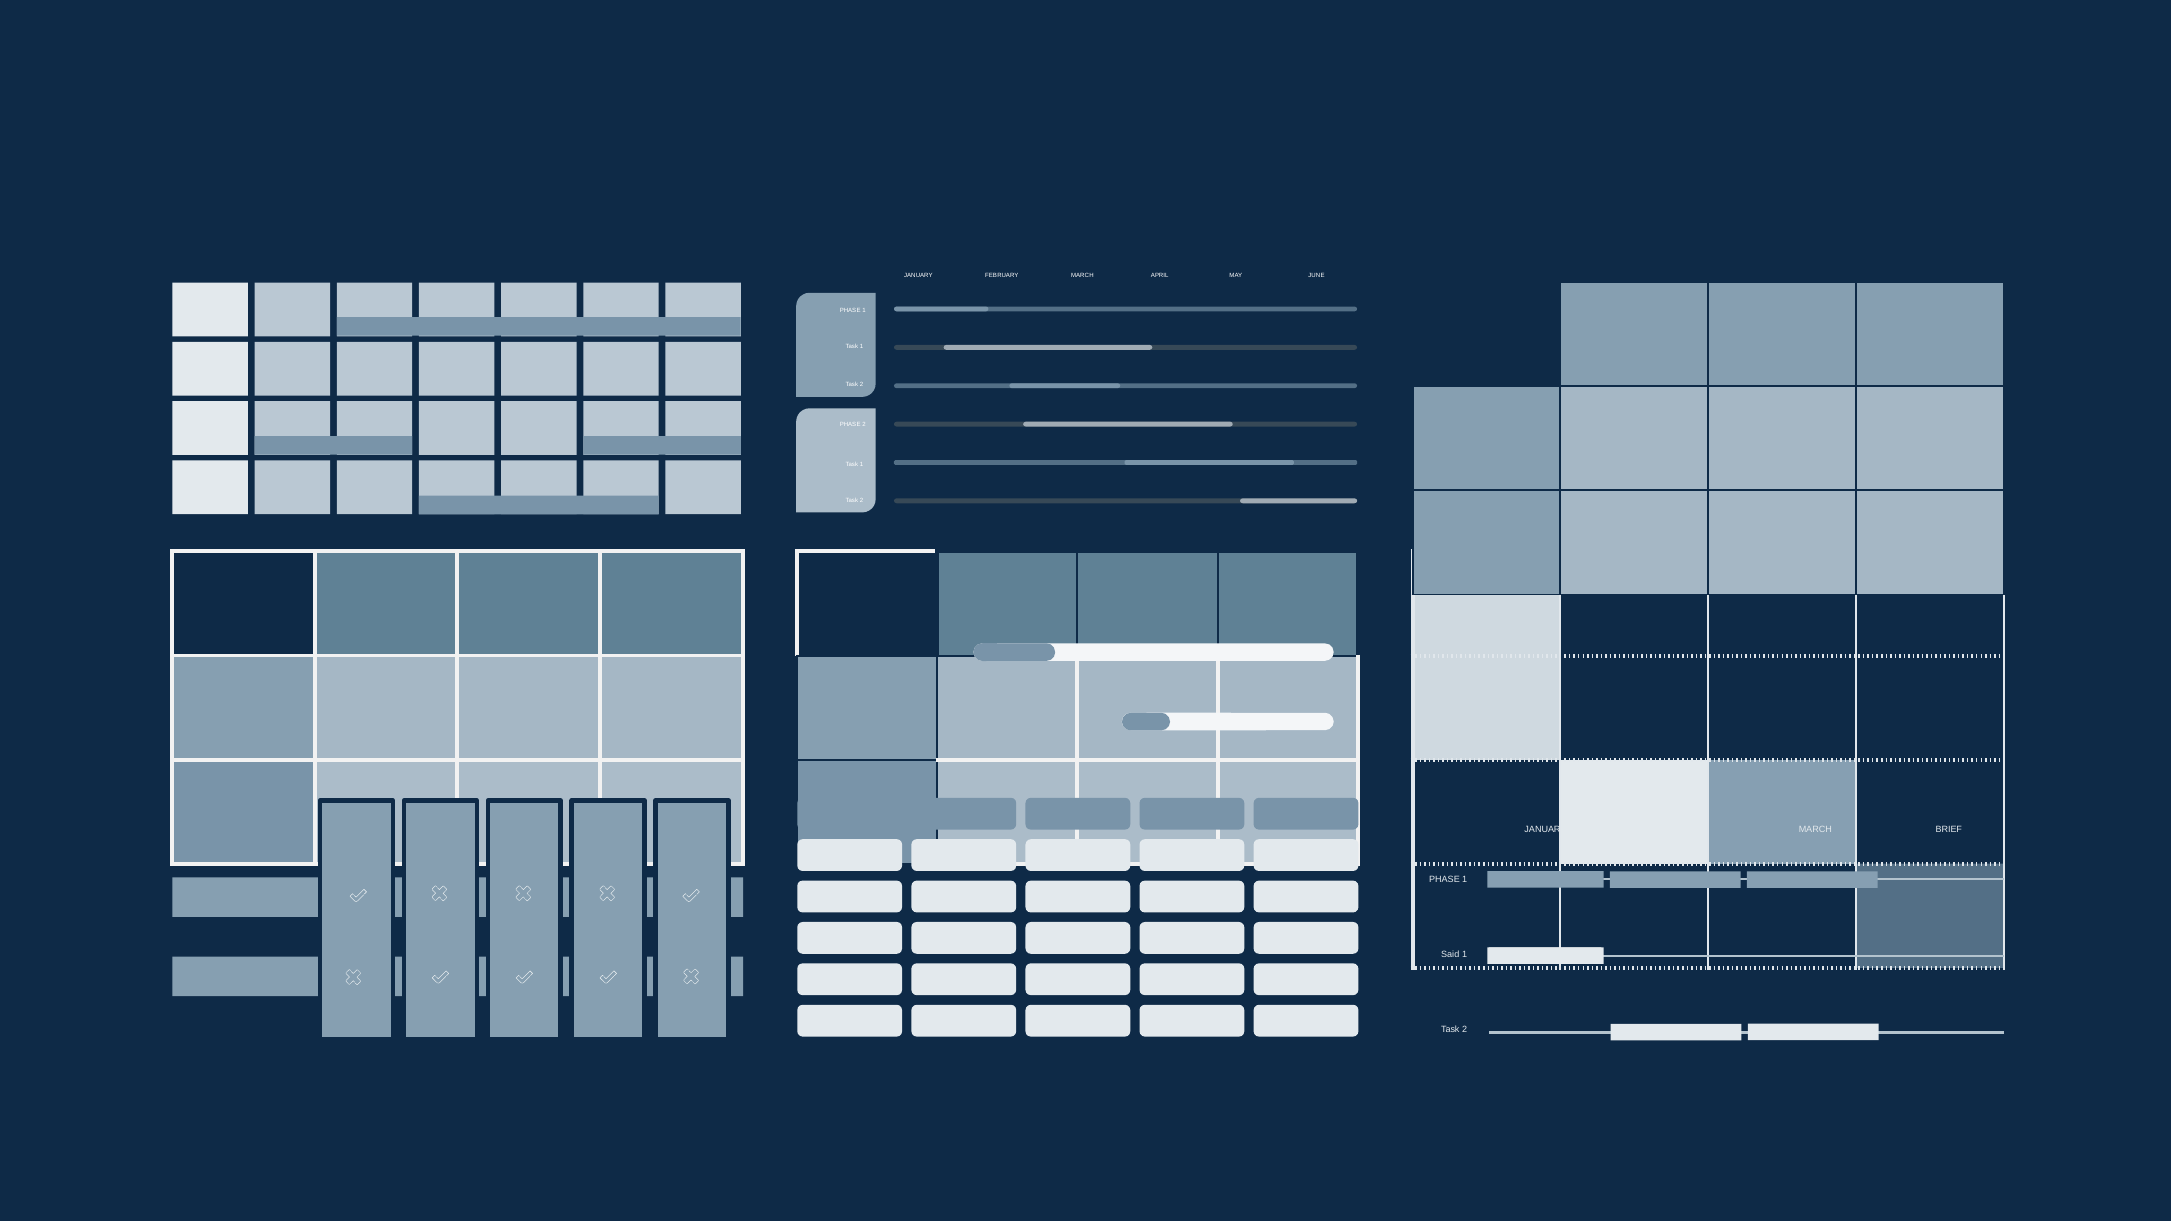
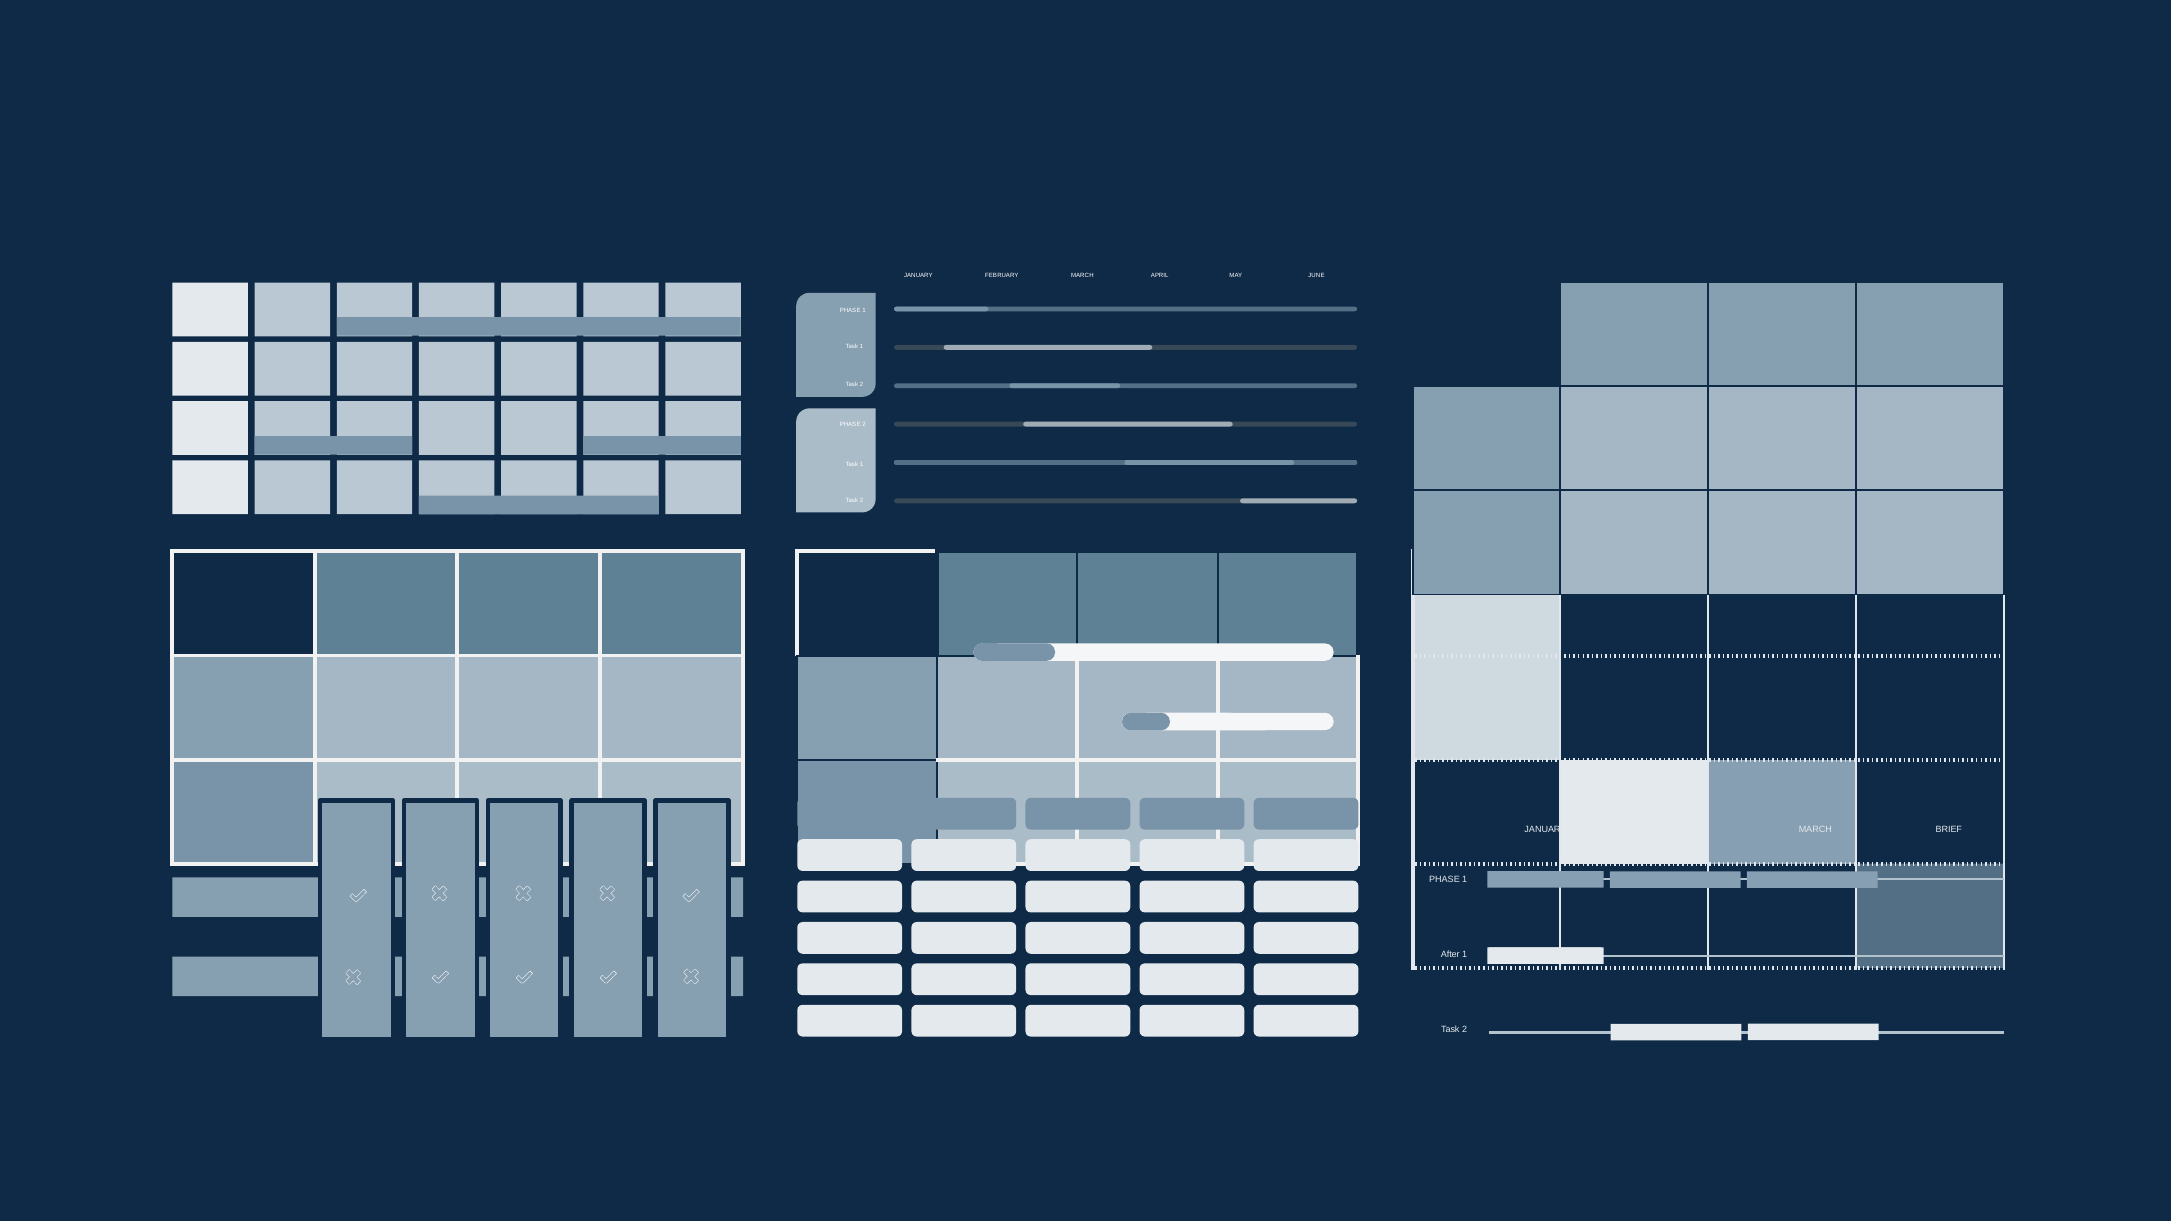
Said: Said -> After (1450, 955)
